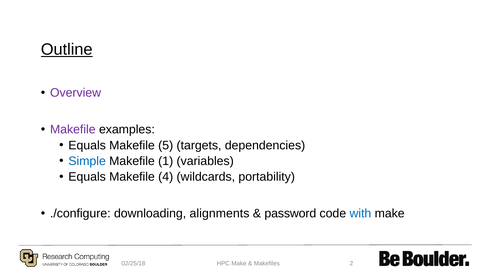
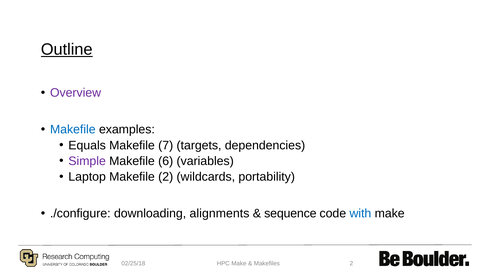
Makefile colour: purple -> blue (73, 129)
5: 5 -> 7 (166, 145)
Simple colour: blue -> purple (87, 161)
1: 1 -> 6 (166, 161)
Equals: Equals -> Laptop (87, 177)
Makefile 4: 4 -> 2 (166, 177)
password: password -> sequence (290, 213)
